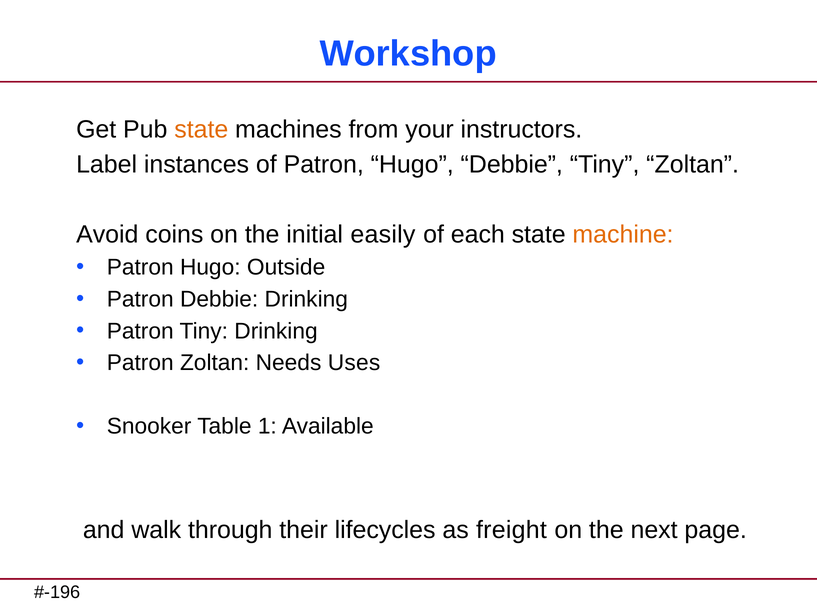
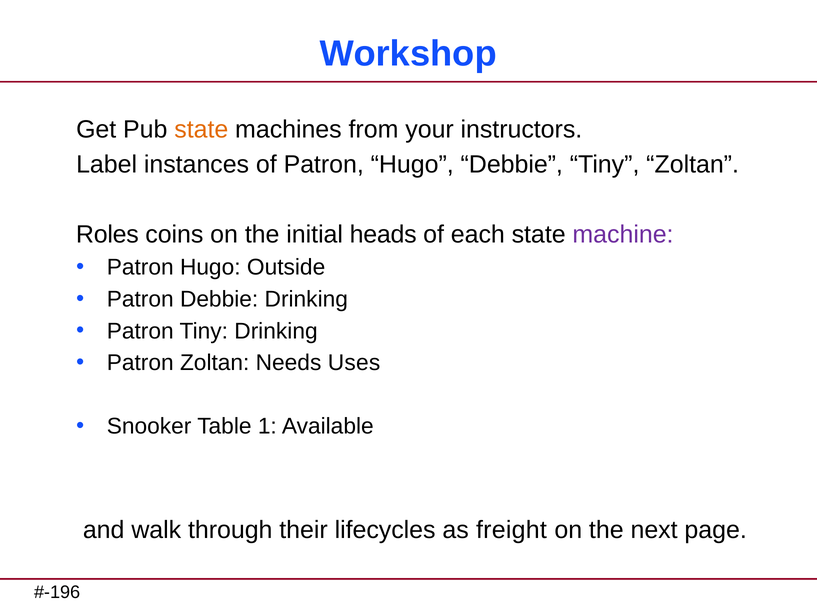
Avoid: Avoid -> Roles (107, 234)
easily: easily -> heads (383, 234)
machine colour: orange -> purple (623, 234)
